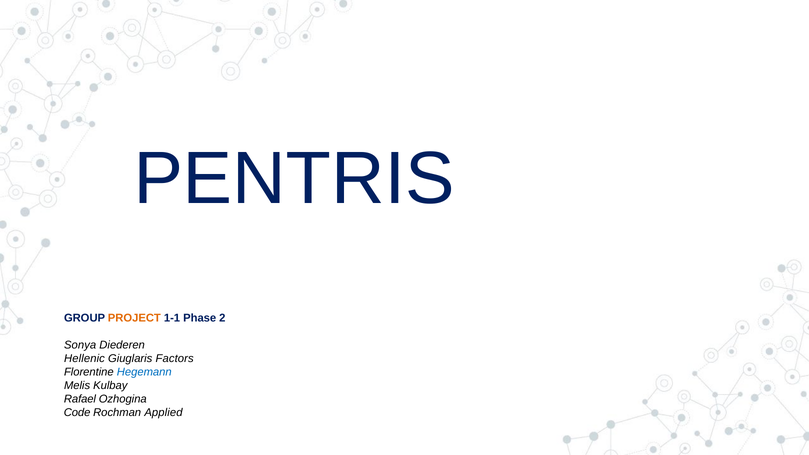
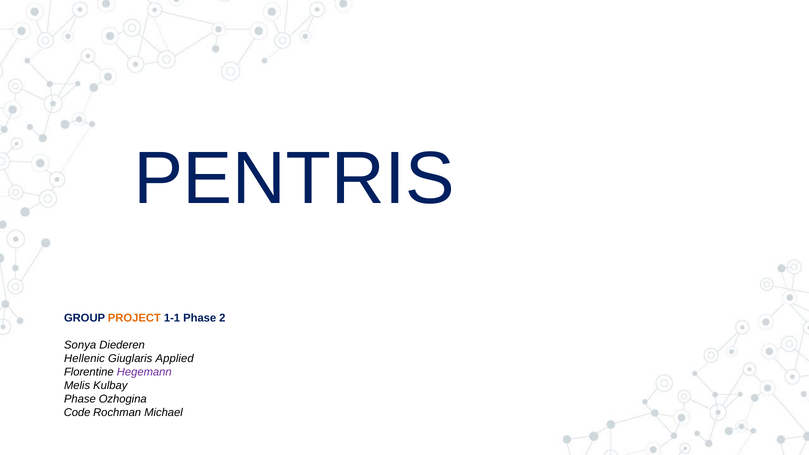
Factors: Factors -> Applied (175, 359)
Hegemann colour: blue -> purple (144, 372)
Rafael: Rafael -> Phase (80, 399)
Applied: Applied -> Michael (164, 413)
